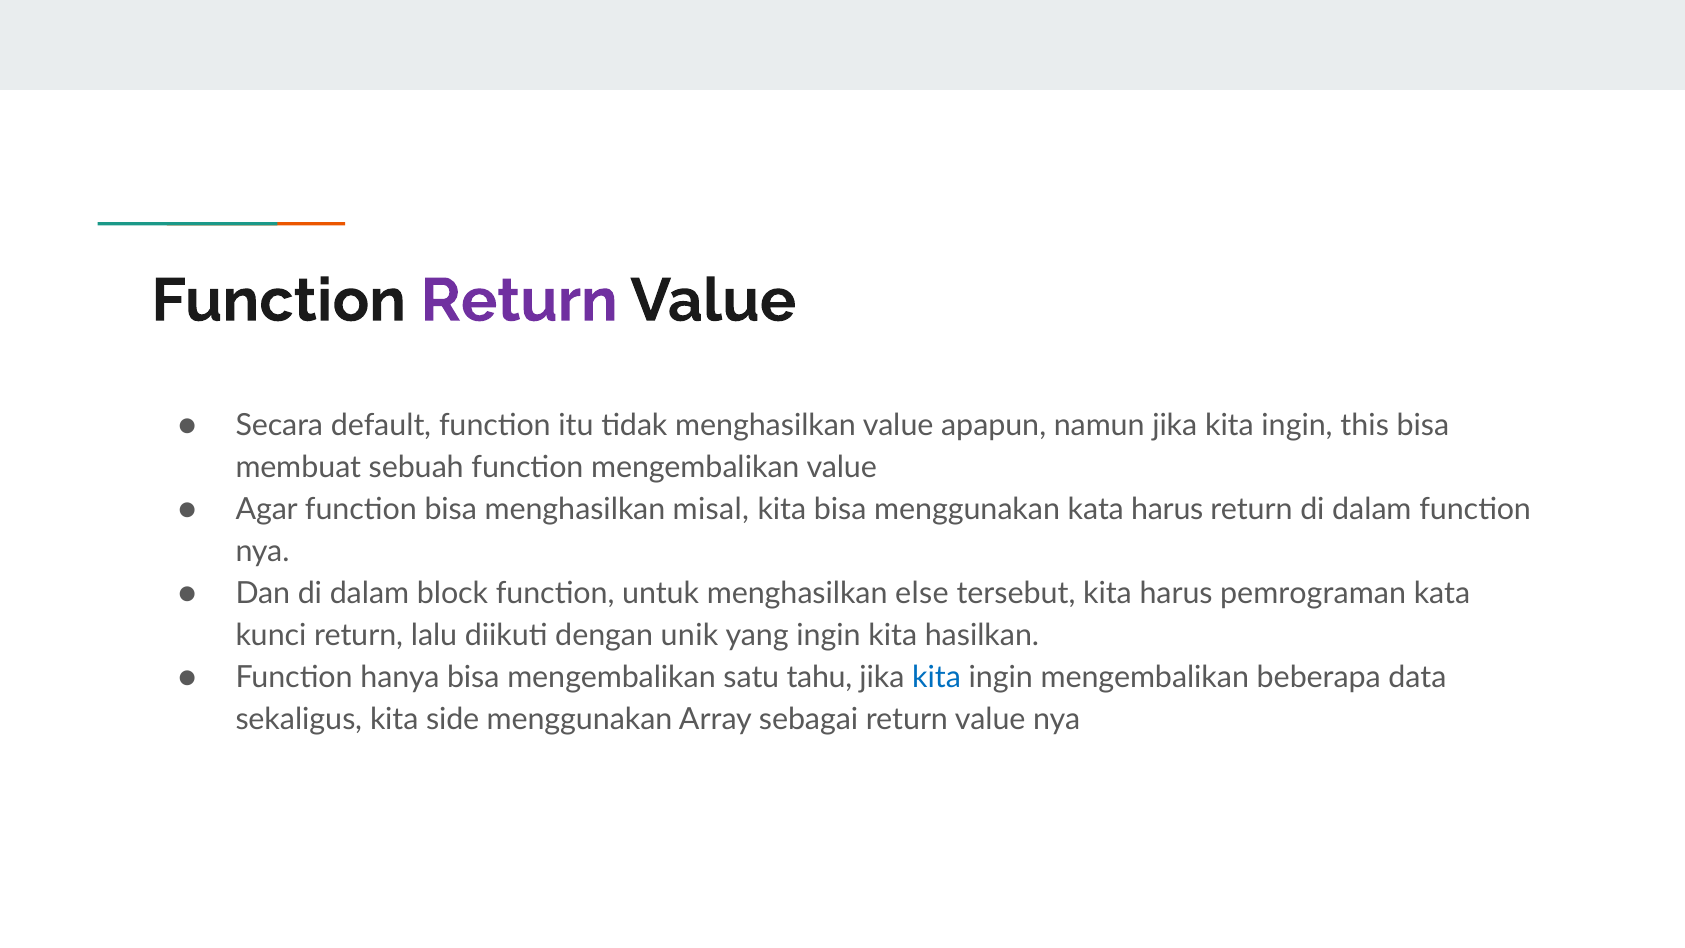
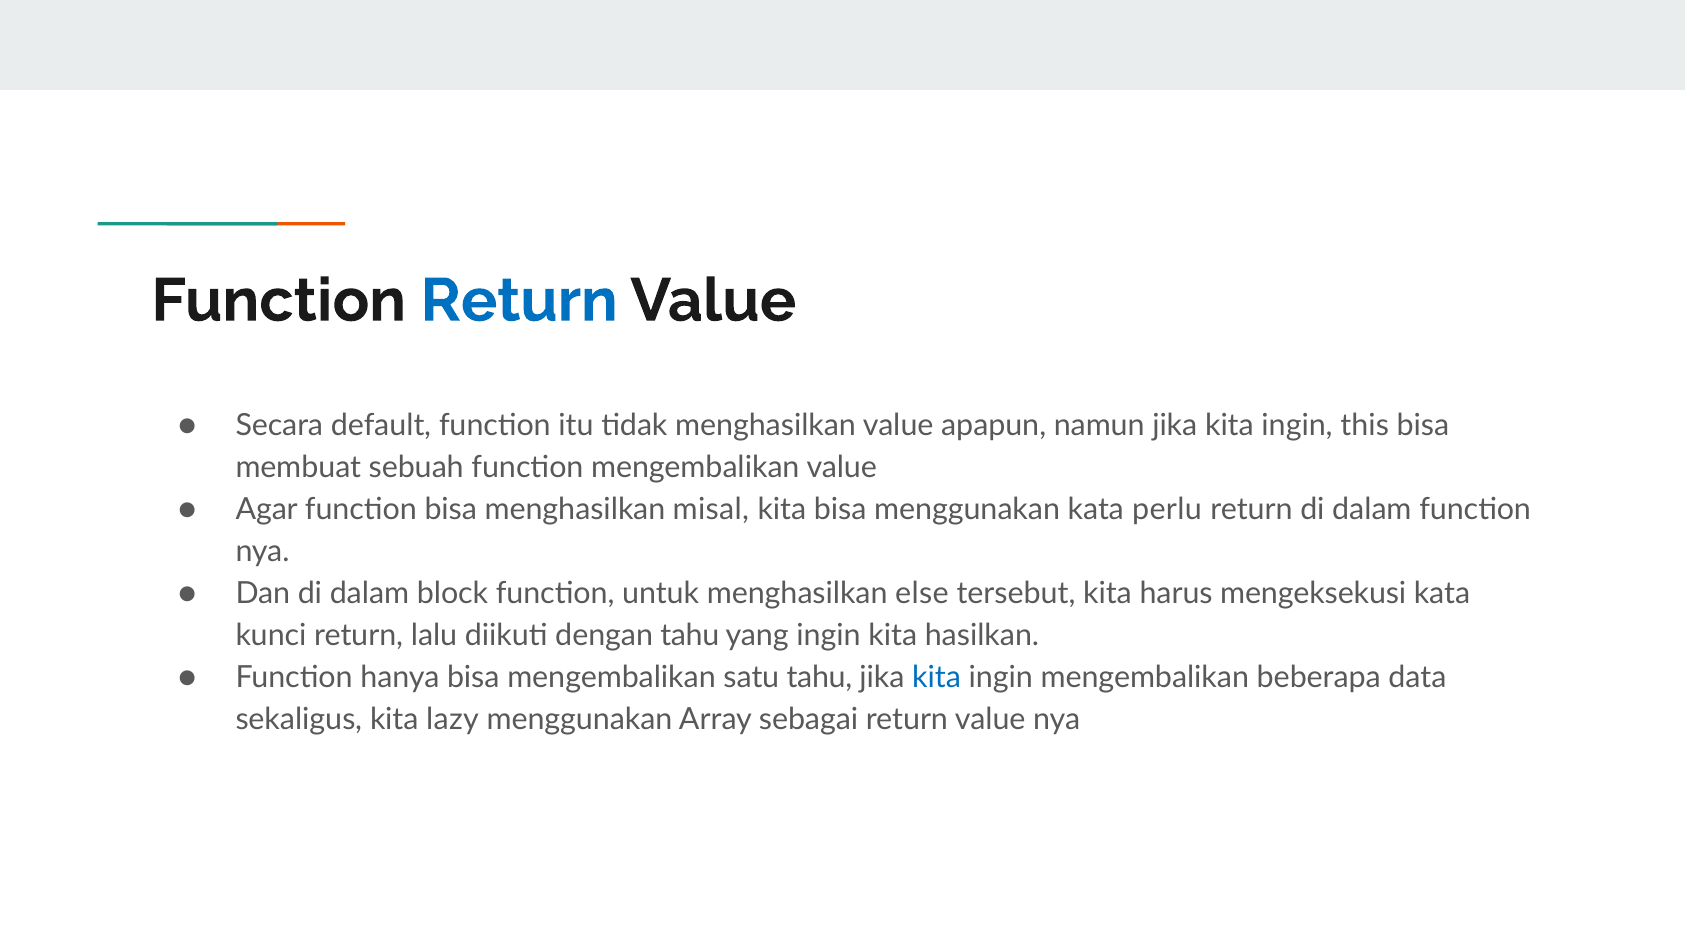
Return colour: purple -> blue (519, 301)
kata harus: harus -> perlu (1167, 510)
pemrograman: pemrograman -> mengeksekusi (1313, 594)
dengan unik: unik -> tahu (690, 636)
side: side -> lazy (452, 720)
